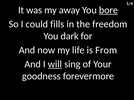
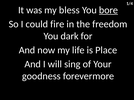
away: away -> bless (69, 10)
fills: fills -> fire (57, 24)
From: From -> Place (106, 50)
will underline: present -> none (55, 64)
